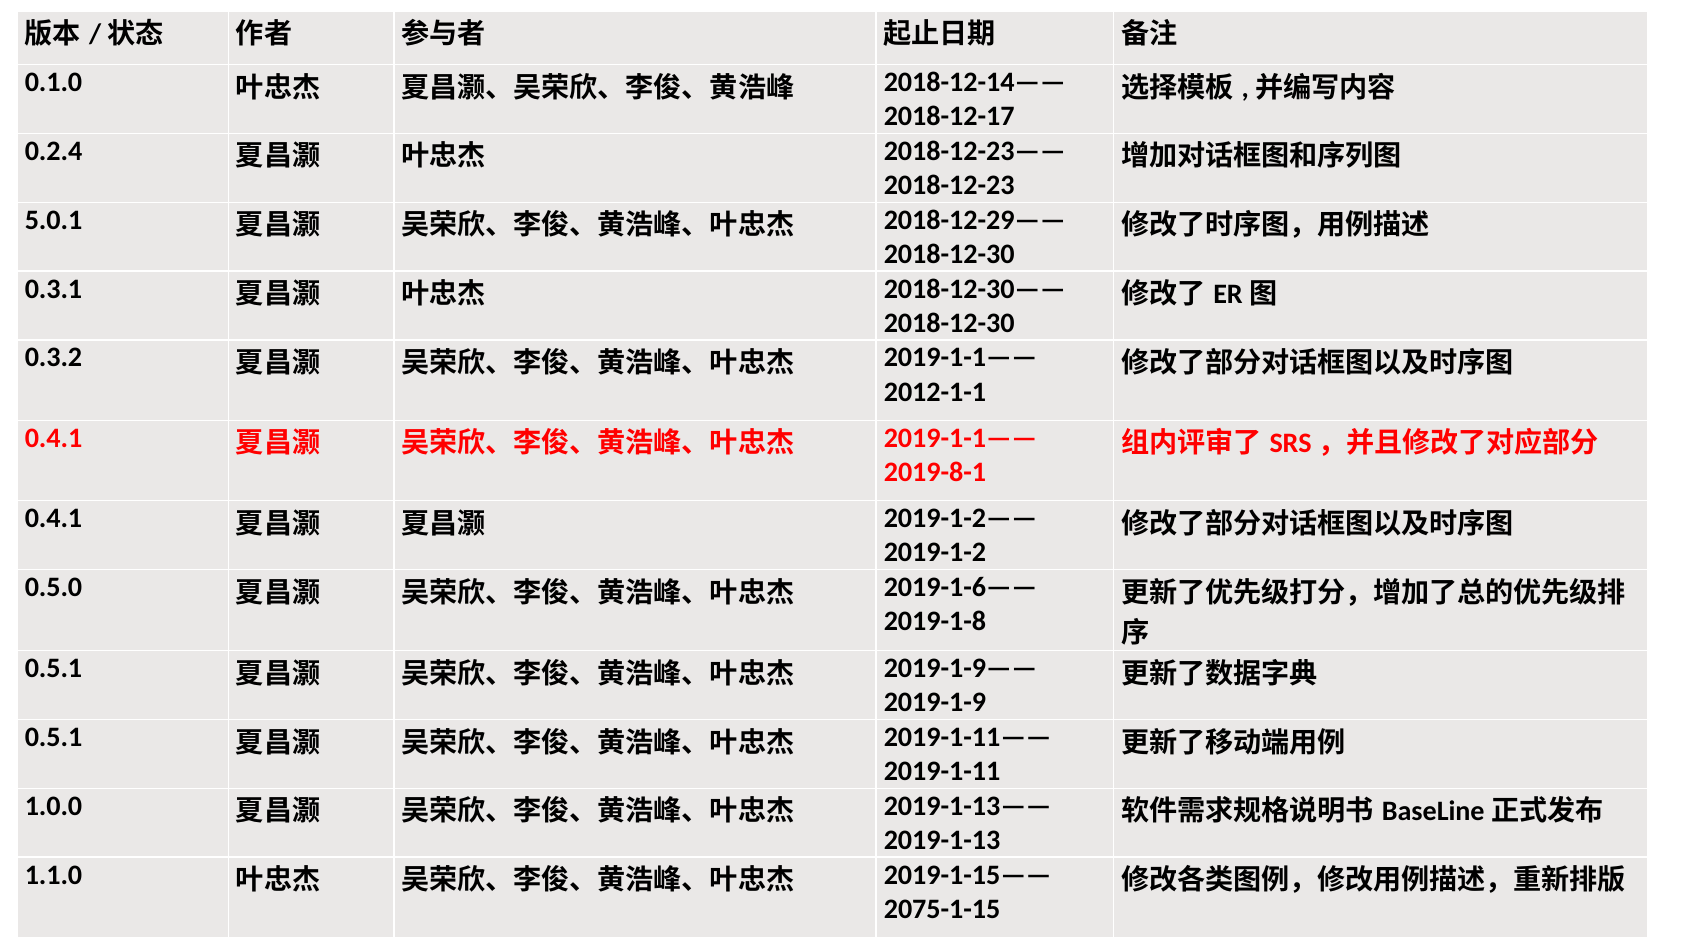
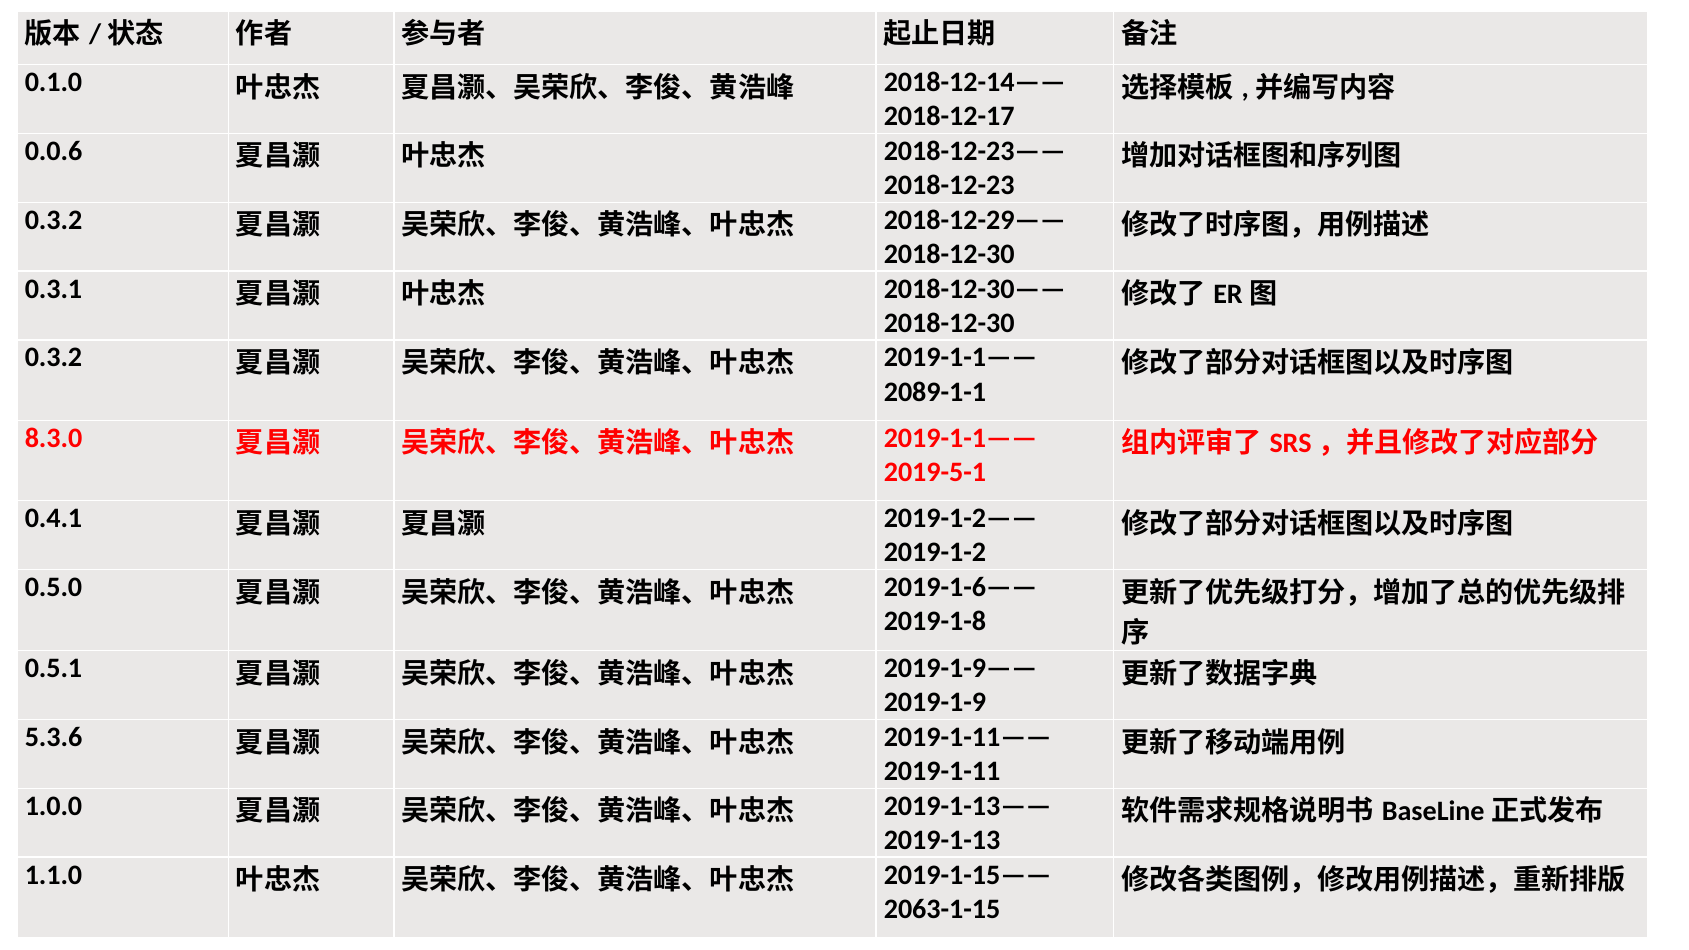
0.2.4: 0.2.4 -> 0.0.6 (54, 151)
5.0.1: 5.0.1 -> 0.3.2 (54, 220)
2012-1-1: 2012-1-1 -> 2089-1-1 (935, 392)
0.4.1: 0.4.1 -> 8.3.0 (54, 438)
2019-8-1: 2019-8-1 -> 2019-5-1 (935, 472)
0.5.1: 0.5.1 -> 5.3.6 (54, 737)
2075-1-15: 2075-1-15 -> 2063-1-15 (942, 909)
